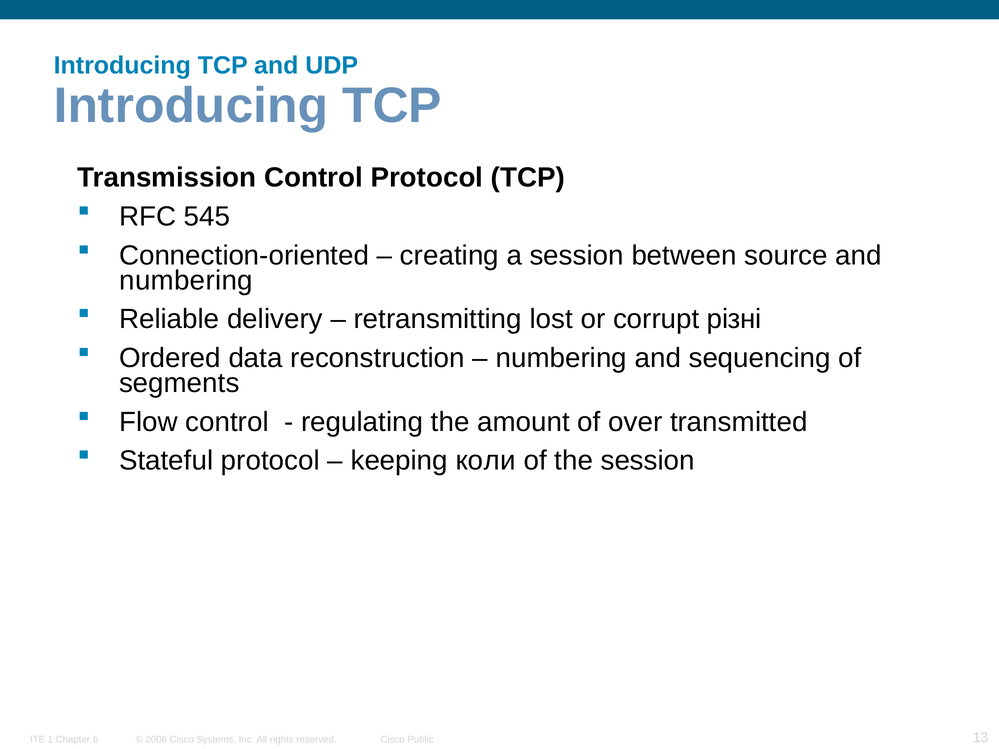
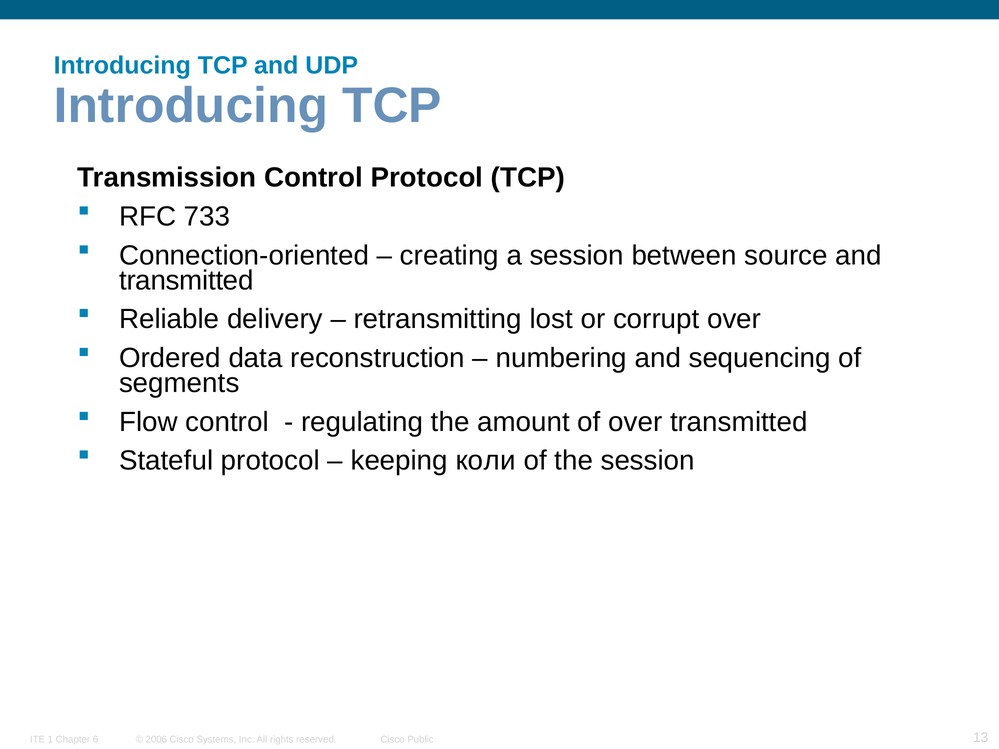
545: 545 -> 733 (207, 217)
numbering: numbering -> transmitted (186, 281)
corrupt різні: різні -> over (734, 319)
